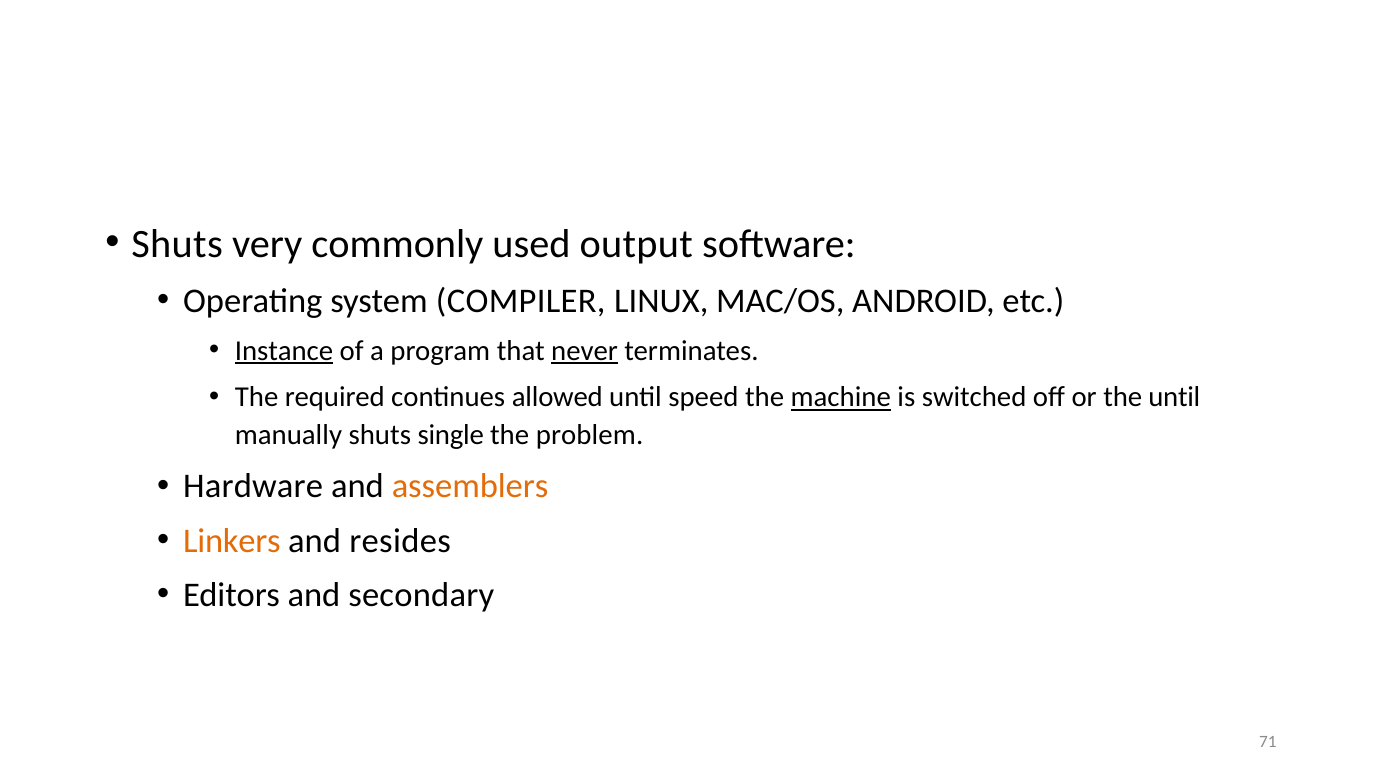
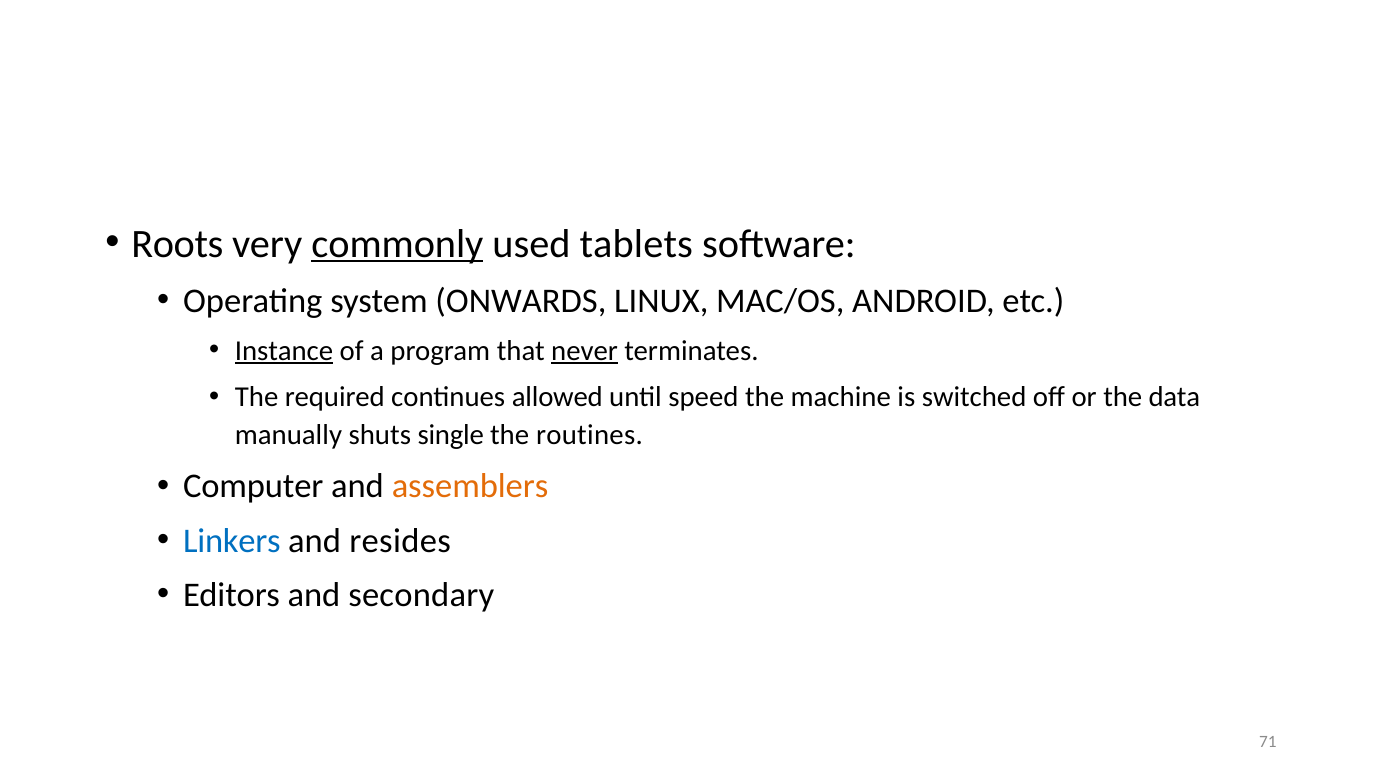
Shuts: Shuts -> Roots (177, 244)
commonly underline: none -> present (397, 244)
output: output -> tablets (636, 244)
COMPILER: COMPILER -> ONWARDS (521, 301)
machine underline: present -> none (841, 398)
the until: until -> data (1174, 398)
problem: problem -> routines (589, 436)
Hardware: Hardware -> Computer (253, 487)
Linkers colour: orange -> blue (232, 541)
